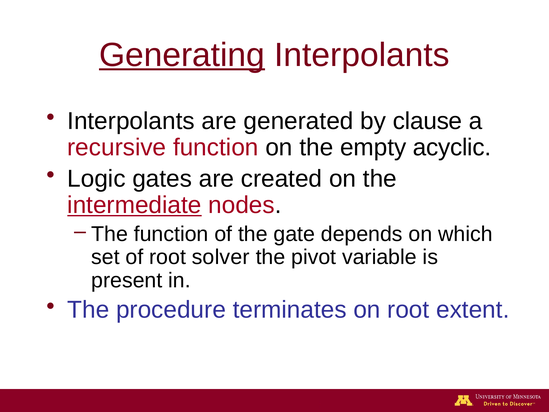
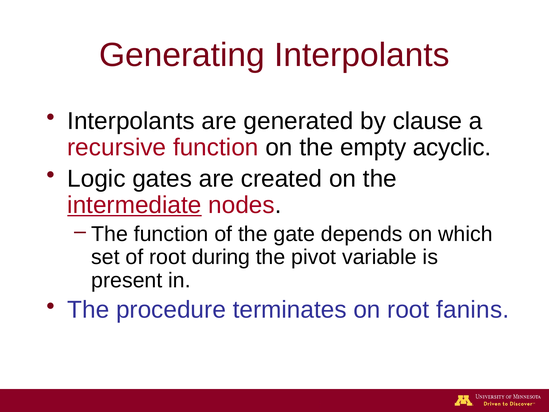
Generating underline: present -> none (182, 55)
solver: solver -> during (221, 257)
extent: extent -> fanins (473, 310)
